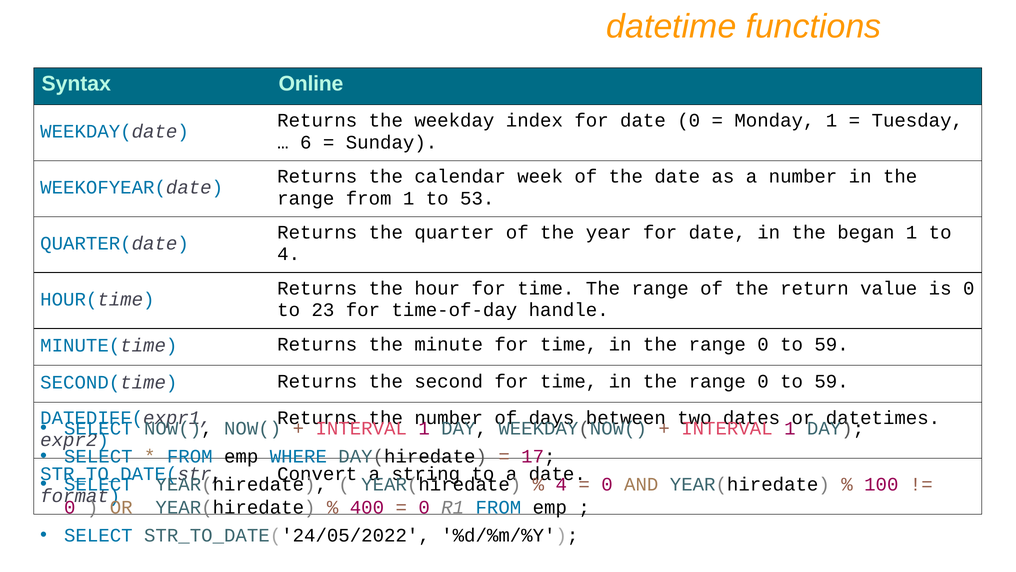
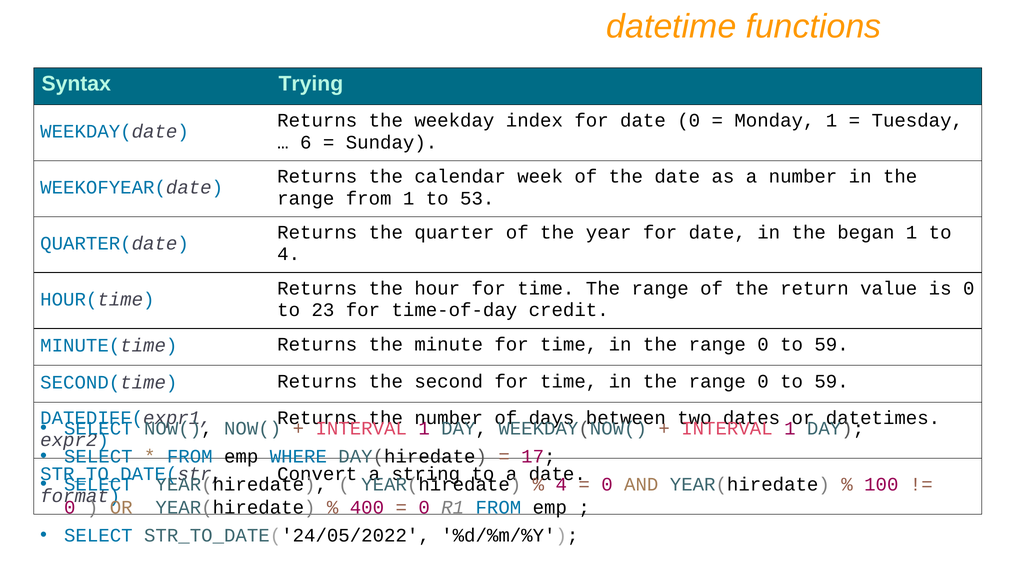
Online: Online -> Trying (311, 84)
handle: handle -> credit (569, 310)
